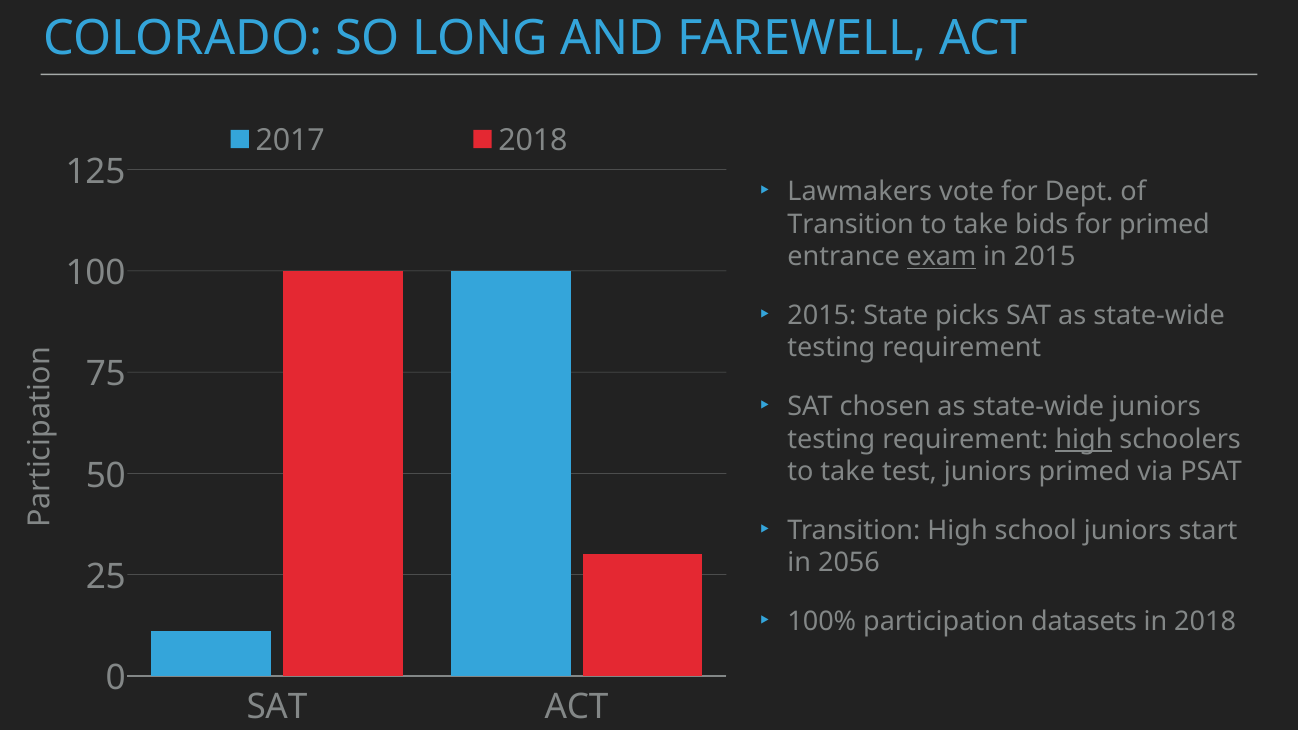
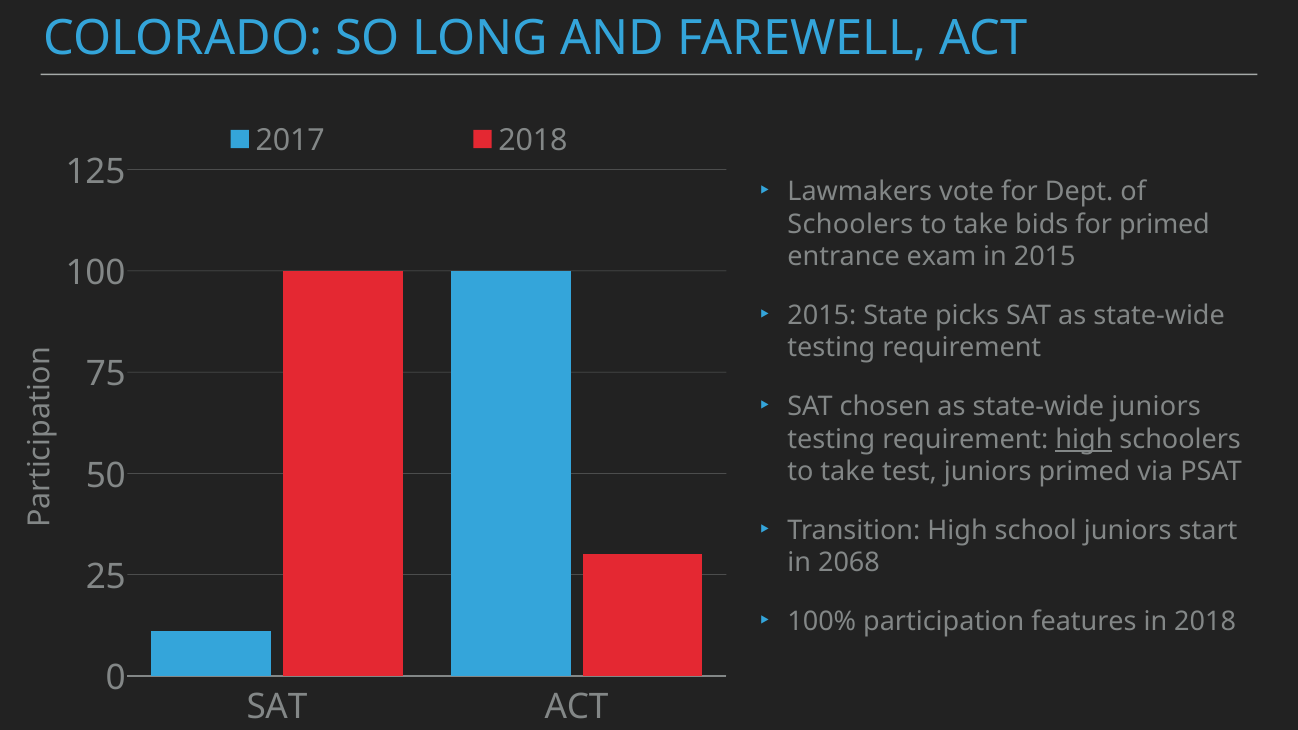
Transition: Transition -> Schoolers (850, 224)
exam underline: present -> none (942, 257)
2056: 2056 -> 2068 (849, 563)
datasets: datasets -> features (1084, 622)
